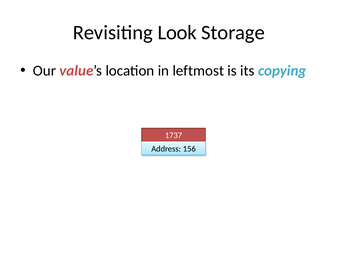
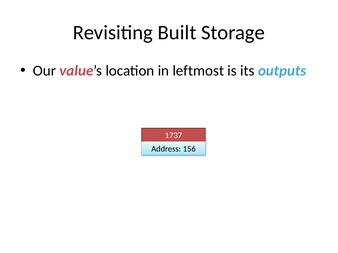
Look: Look -> Built (177, 33)
copying: copying -> outputs (282, 71)
